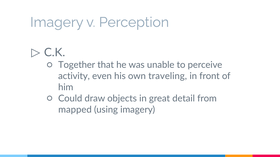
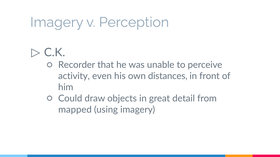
Together: Together -> Recorder (77, 65)
traveling: traveling -> distances (168, 76)
